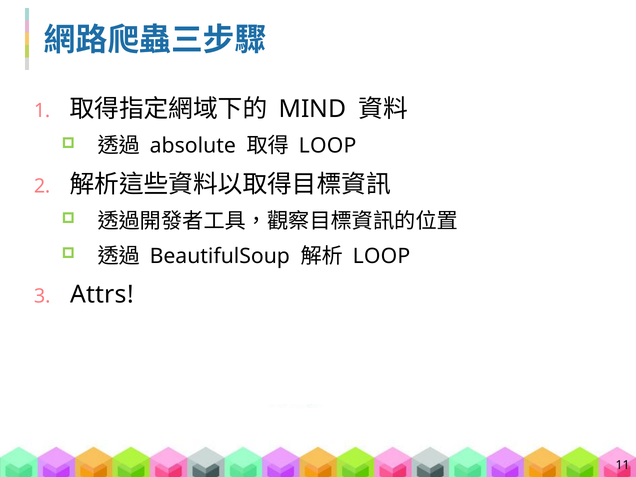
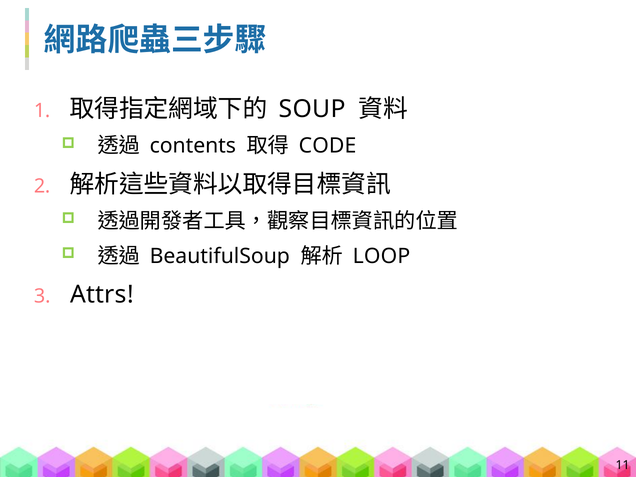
MIND: MIND -> SOUP (312, 109)
absolute: absolute -> contents (193, 146)
LOOP: LOOP -> CODE (328, 146)
